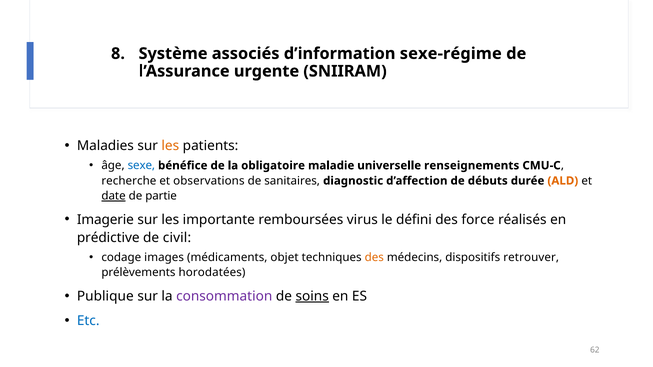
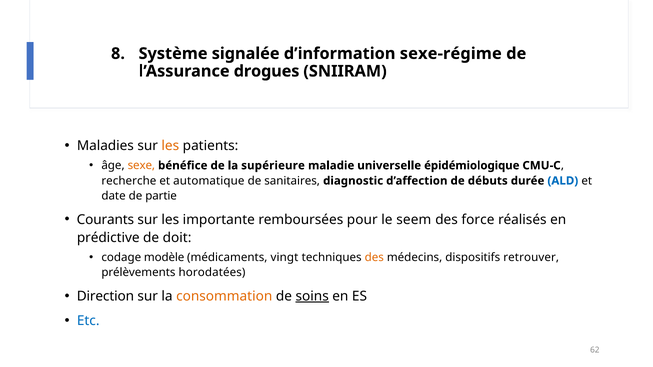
associés: associés -> signalée (246, 54)
urgente: urgente -> drogues (267, 71)
sexe colour: blue -> orange (141, 166)
obligatoire: obligatoire -> supérieure (273, 166)
renseignements: renseignements -> épidémiologique (472, 166)
observations: observations -> automatique (209, 181)
ALD colour: orange -> blue (563, 181)
date underline: present -> none (114, 196)
Imagerie: Imagerie -> Courants (105, 220)
virus: virus -> pour (362, 220)
défini: défini -> seem (414, 220)
civil: civil -> doit (177, 238)
images: images -> modèle (164, 258)
objet: objet -> vingt (284, 258)
Publique: Publique -> Direction (105, 297)
consommation colour: purple -> orange (224, 297)
